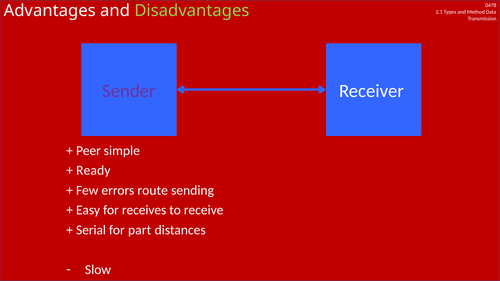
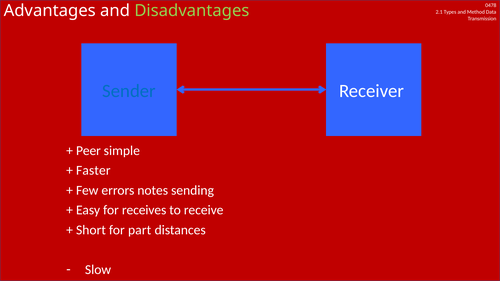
Sender colour: purple -> blue (129, 91)
Ready: Ready -> Faster (93, 171)
route: route -> notes (153, 190)
Serial: Serial -> Short (91, 230)
